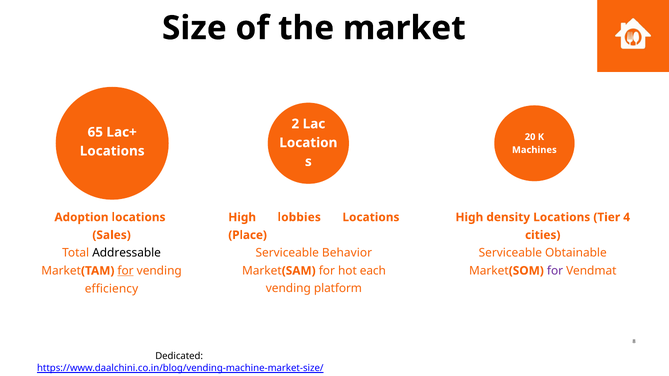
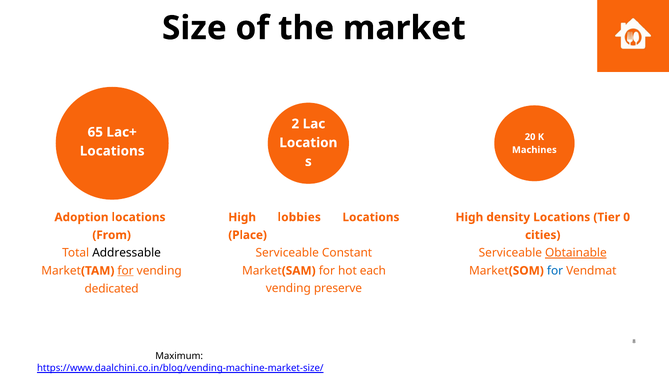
4: 4 -> 0 (627, 217)
Sales: Sales -> From (112, 235)
Behavior: Behavior -> Constant (347, 253)
Obtainable underline: none -> present (576, 253)
for colour: purple -> blue (555, 271)
platform: platform -> preserve (338, 289)
efficiency: efficiency -> dedicated (112, 289)
Dedicated: Dedicated -> Maximum (179, 356)
